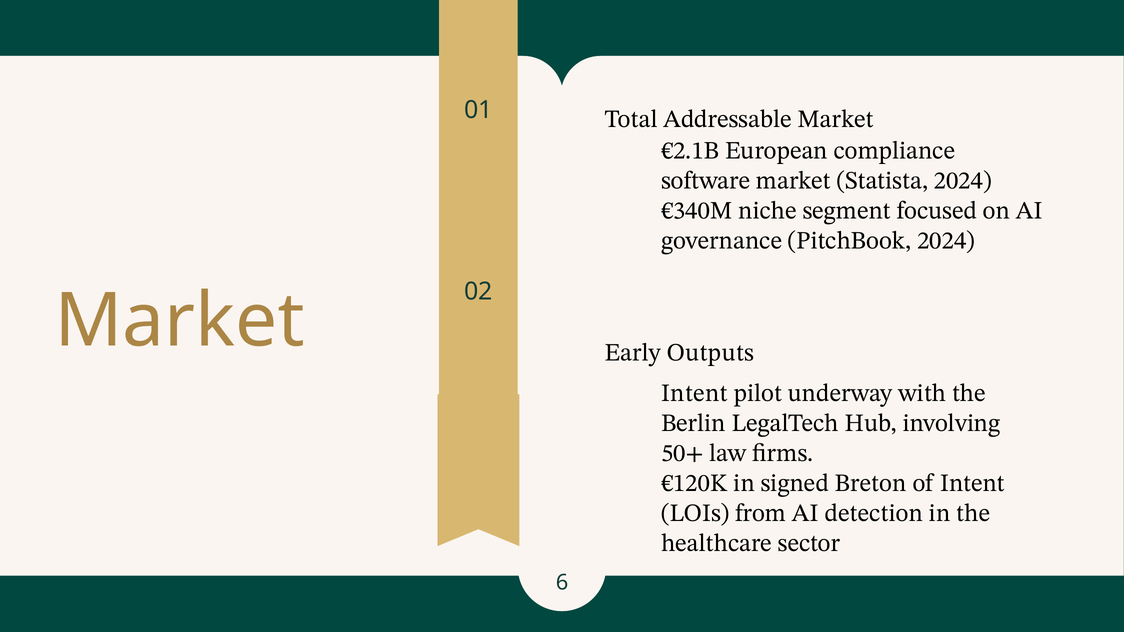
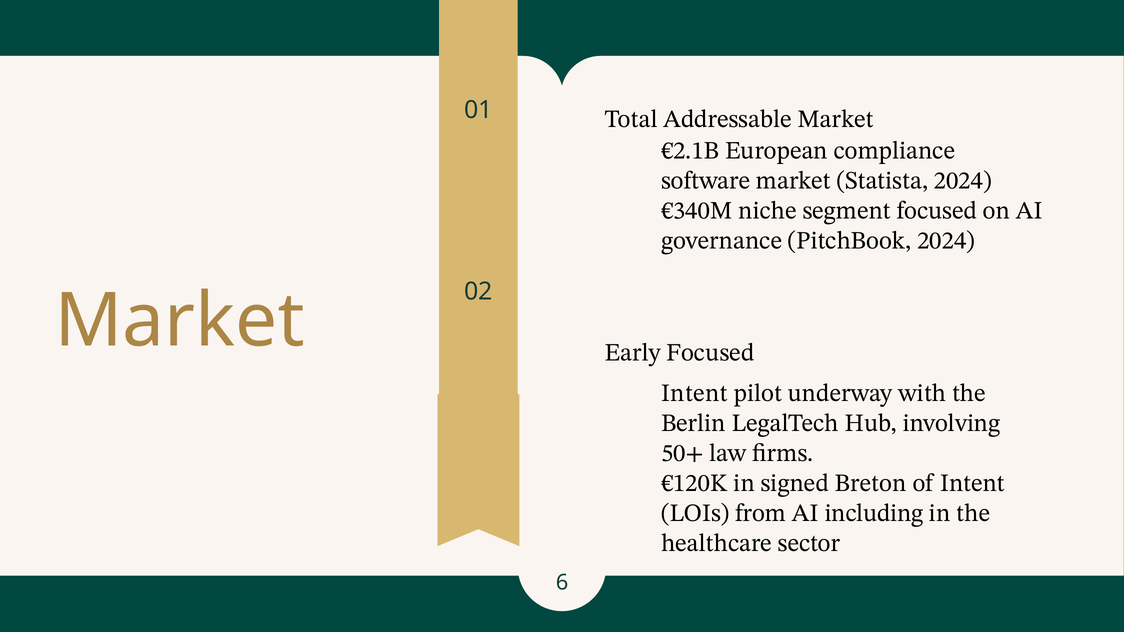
Early Outputs: Outputs -> Focused (710, 353)
detection: detection -> including (874, 513)
